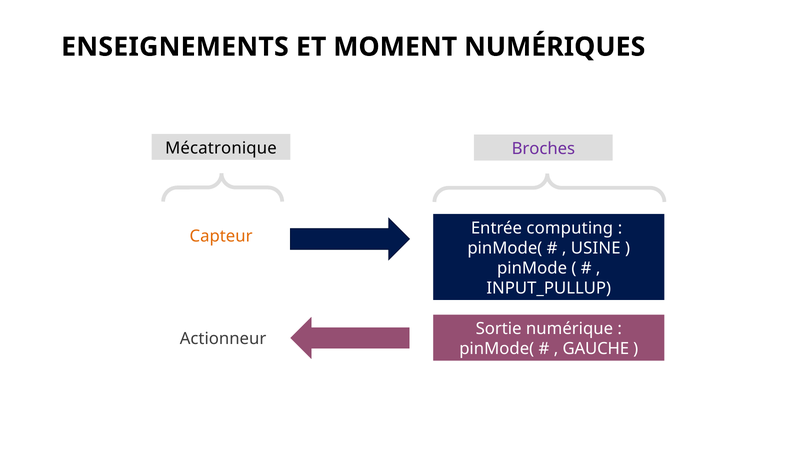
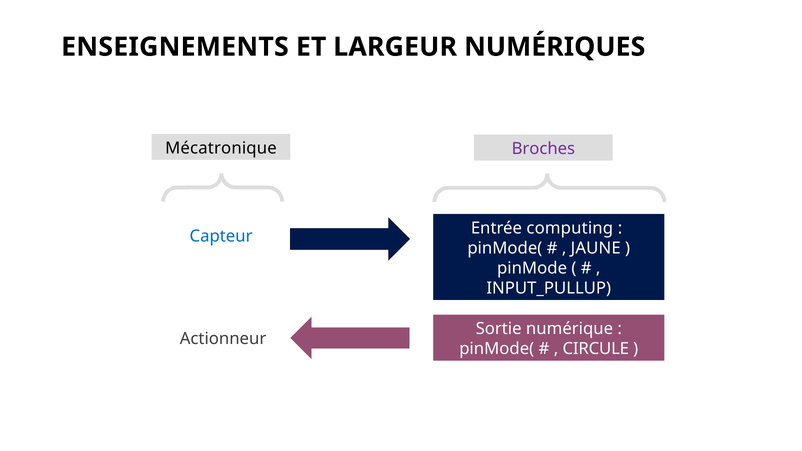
MOMENT: MOMENT -> LARGEUR (395, 47)
Capteur colour: orange -> blue (221, 236)
USINE: USINE -> JAUNE (596, 248)
GAUCHE: GAUCHE -> CIRCULE (596, 349)
